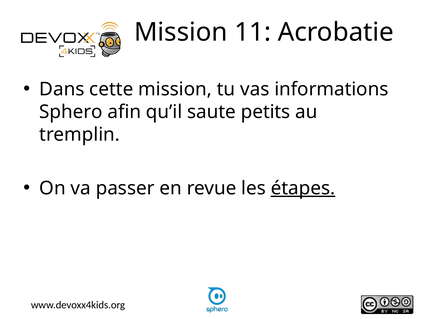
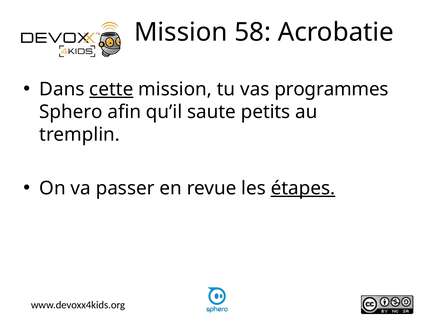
11: 11 -> 58 (253, 32)
cette underline: none -> present (111, 89)
informations: informations -> programmes (331, 89)
